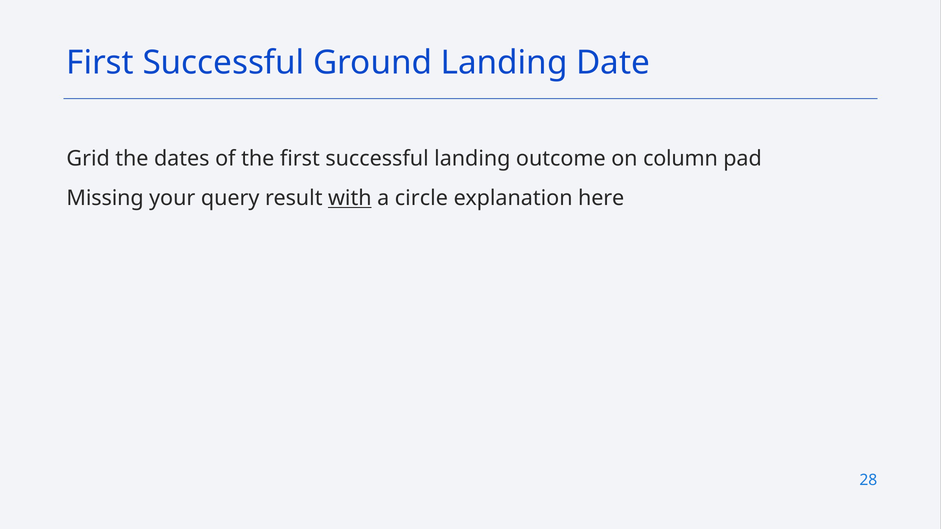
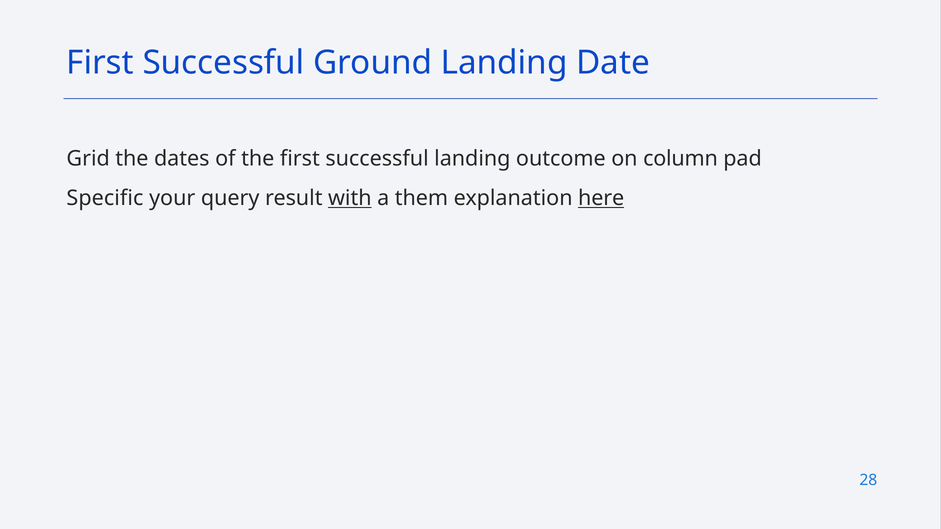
Missing: Missing -> Specific (105, 198)
circle: circle -> them (421, 198)
here underline: none -> present (601, 198)
